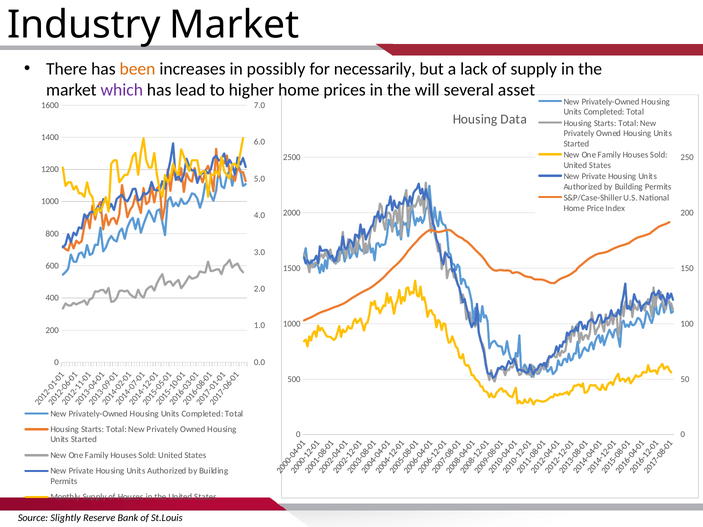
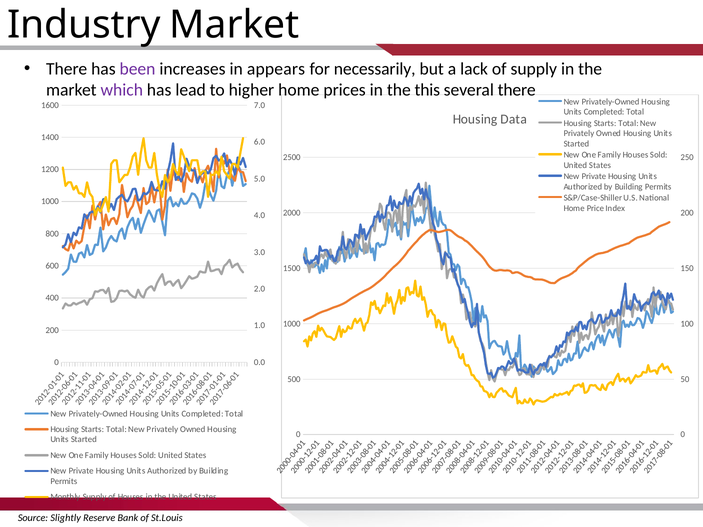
been colour: orange -> purple (138, 69)
possibly: possibly -> appears (276, 69)
will: will -> this (427, 90)
several asset: asset -> there (517, 90)
